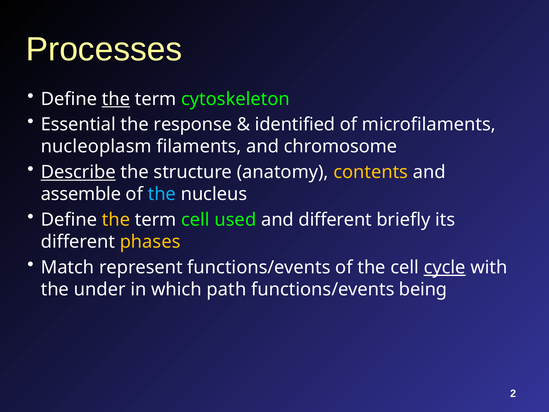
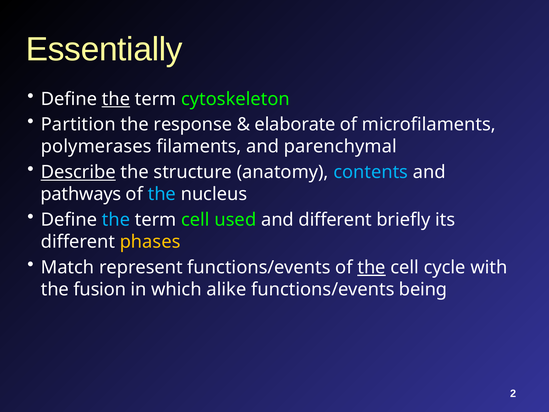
Processes: Processes -> Essentially (104, 49)
Essential: Essential -> Partition (78, 125)
identified: identified -> elaborate (295, 125)
nucleoplasm: nucleoplasm -> polymerases (96, 146)
chromosome: chromosome -> parenchymal (340, 146)
contents colour: yellow -> light blue (371, 172)
assemble: assemble -> pathways (81, 194)
the colour: yellow -> light blue (116, 220)
the underline: none -> present (372, 267)
cycle underline: present -> none (445, 267)
under: under -> fusion (100, 289)
path: path -> alike (226, 289)
